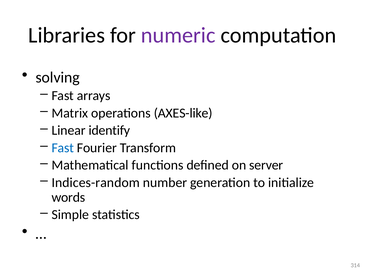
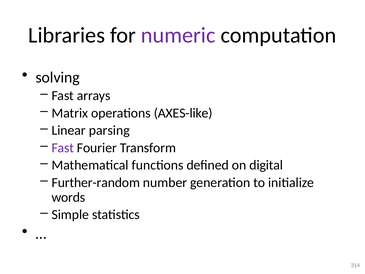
identify: identify -> parsing (109, 130)
Fast colour: blue -> purple (63, 148)
server: server -> digital (266, 165)
Indices-random: Indices-random -> Further-random (96, 182)
